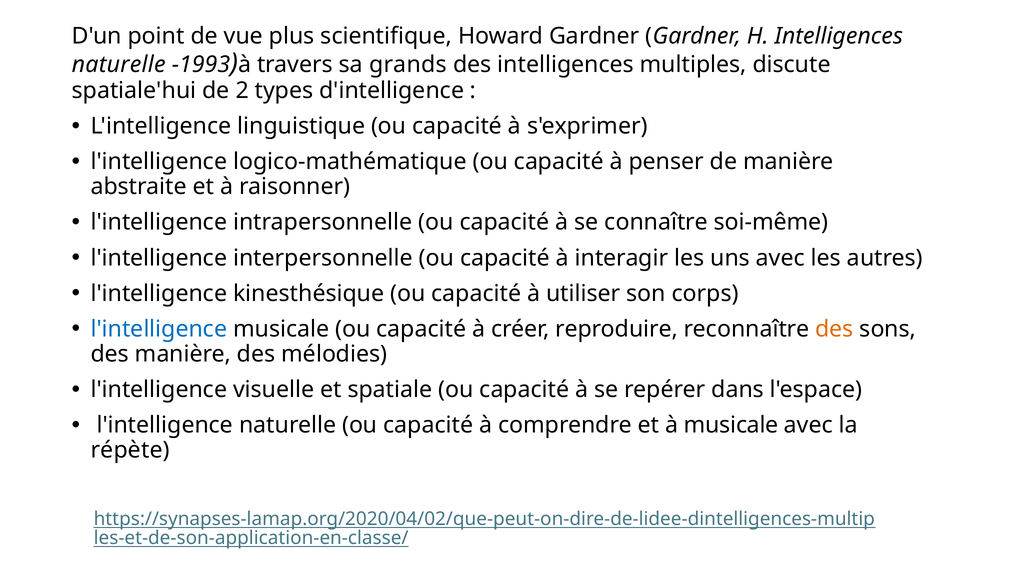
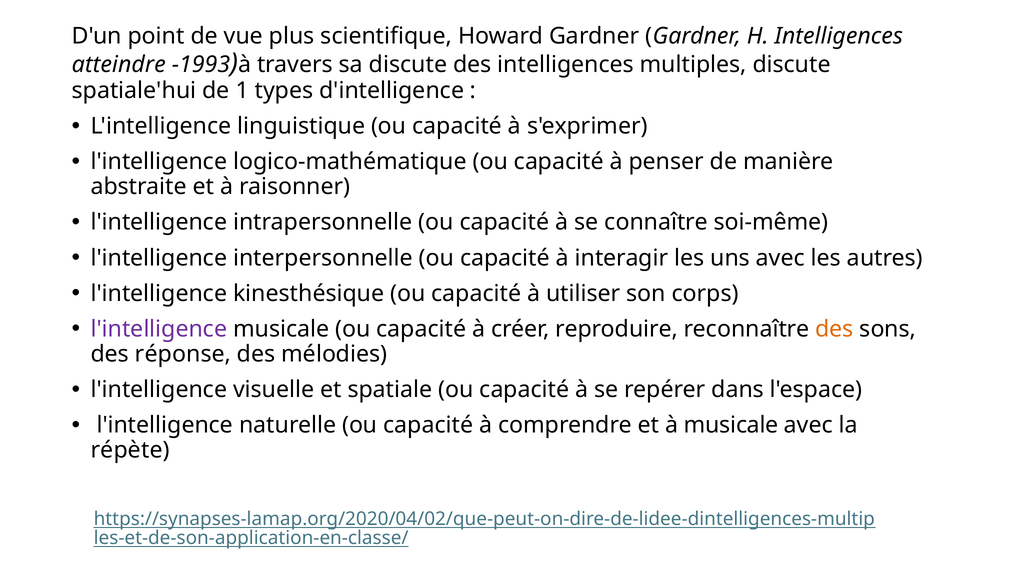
naturelle: naturelle -> atteindre (119, 65)
sa grands: grands -> discute (408, 65)
2: 2 -> 1 (242, 91)
l'intelligence colour: blue -> purple (159, 329)
des manière: manière -> réponse (183, 354)
